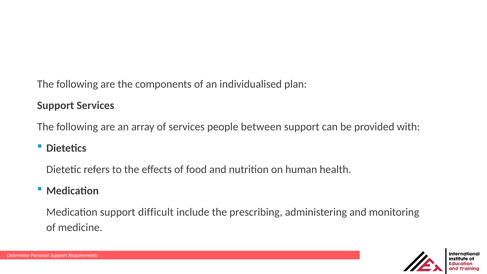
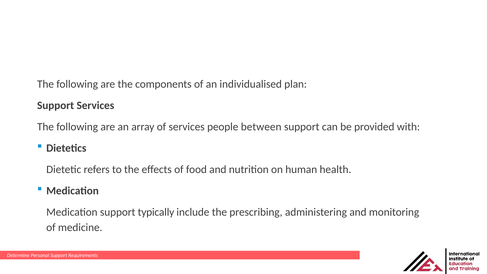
difficult: difficult -> typically (156, 212)
